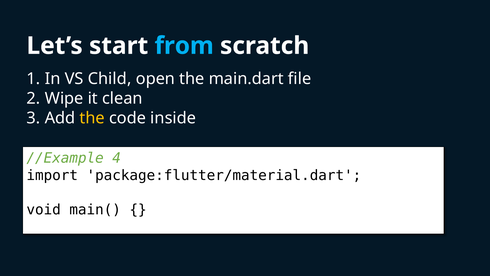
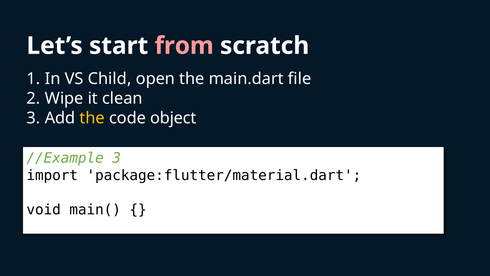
from colour: light blue -> pink (184, 46)
inside: inside -> object (173, 118)
//Example 4: 4 -> 3 (117, 158)
